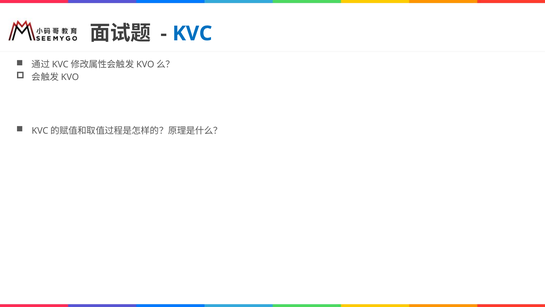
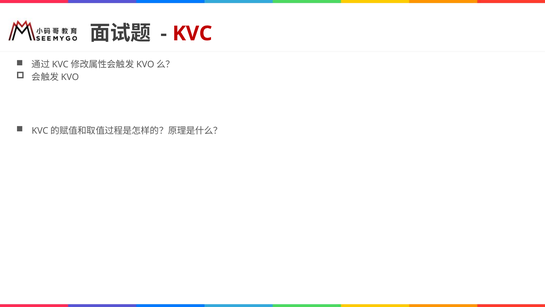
KVC colour: blue -> red (192, 33)
